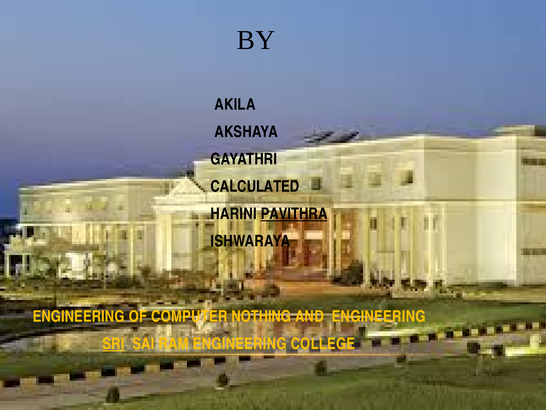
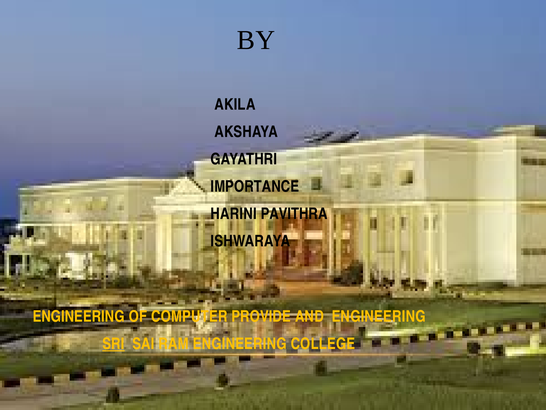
CALCULATED: CALCULATED -> IMPORTANCE (255, 186)
PAVITHRA underline: present -> none (294, 214)
NOTHING: NOTHING -> PROVIDE (261, 316)
